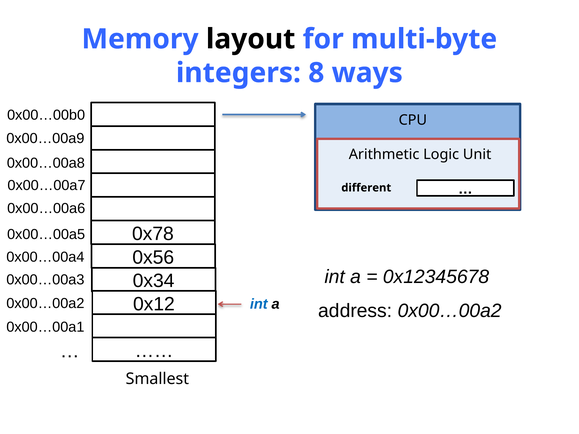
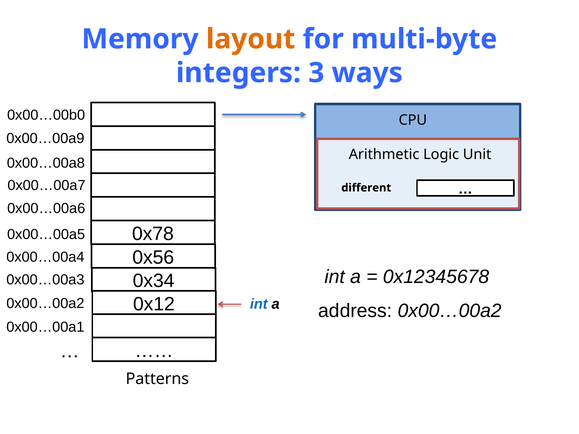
layout colour: black -> orange (251, 39)
8: 8 -> 3 (316, 73)
Smallest: Smallest -> Patterns (157, 379)
